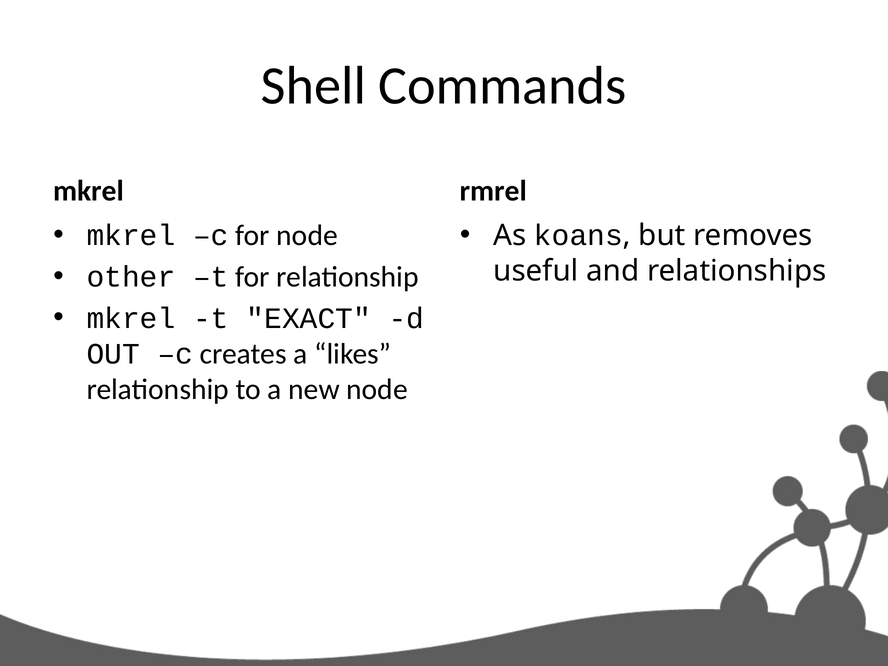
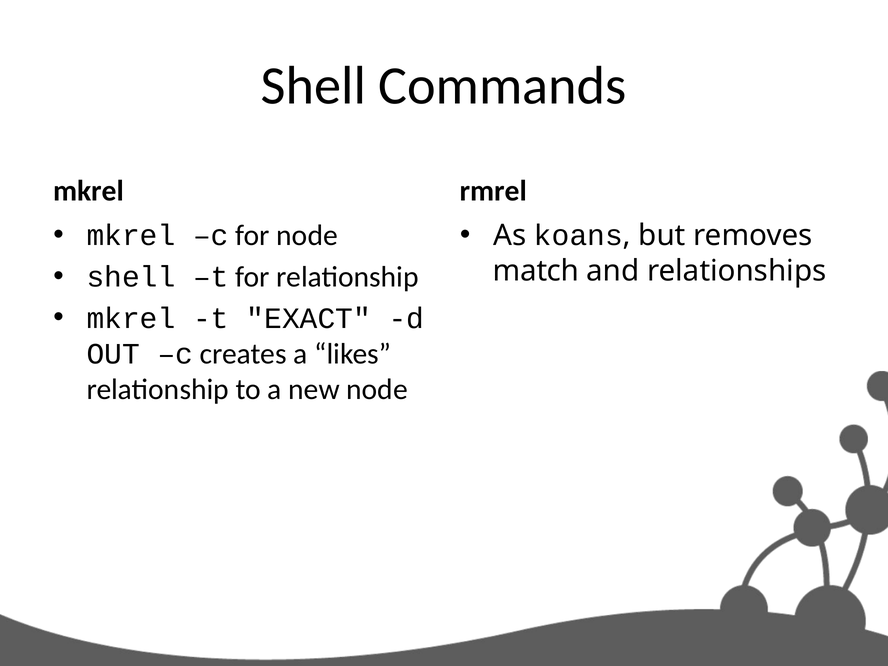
other: other -> shell (131, 277)
useful: useful -> match (536, 271)
